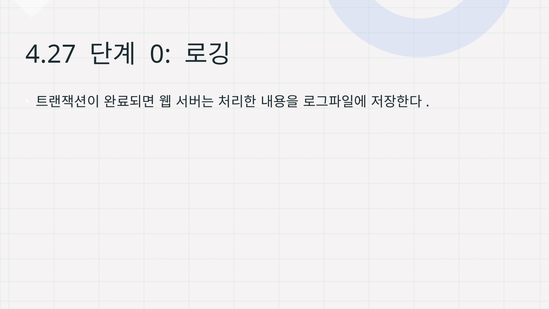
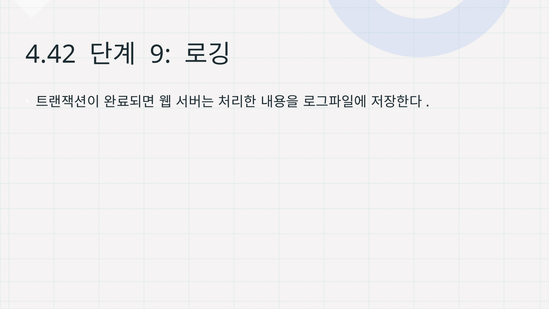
4.27: 4.27 -> 4.42 (51, 55)
0: 0 -> 9 (160, 55)
